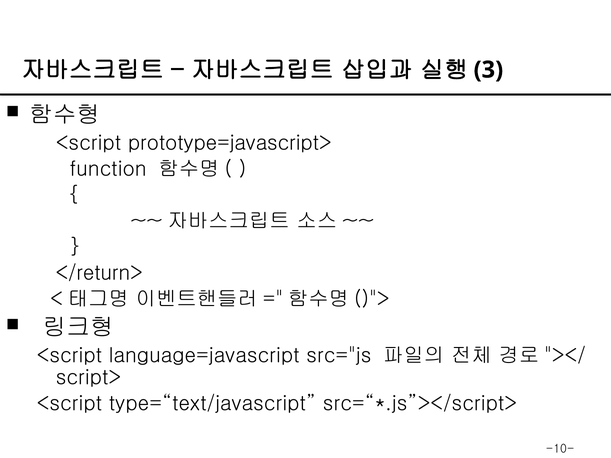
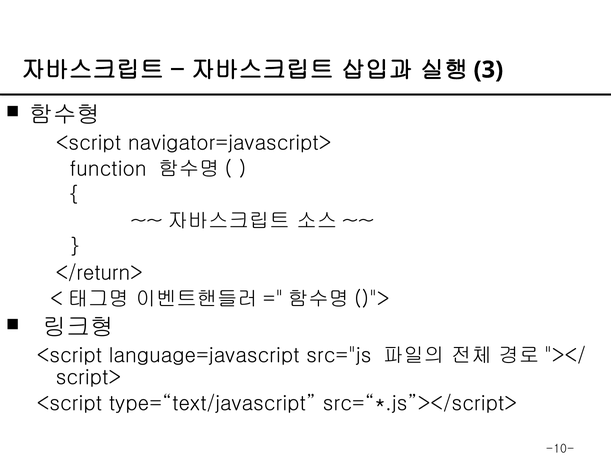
prototype=javascript>: prototype=javascript> -> navigator=javascript> (230, 143)
